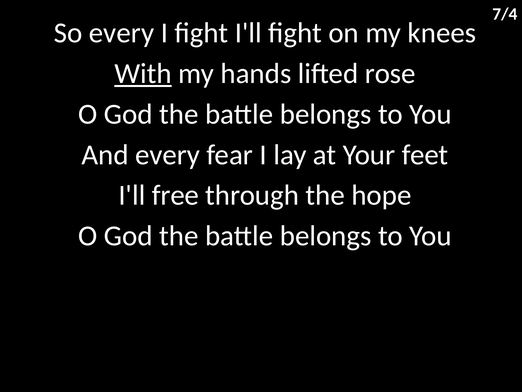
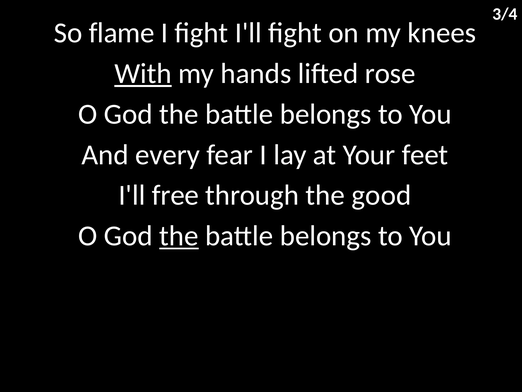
7/4: 7/4 -> 3/4 (505, 14)
So every: every -> flame (122, 33)
hope: hope -> good (381, 195)
the underline: none -> present (179, 236)
